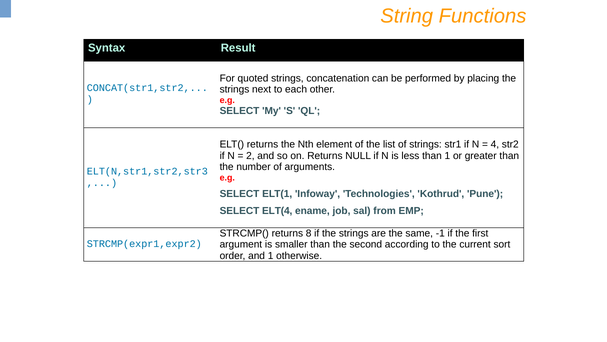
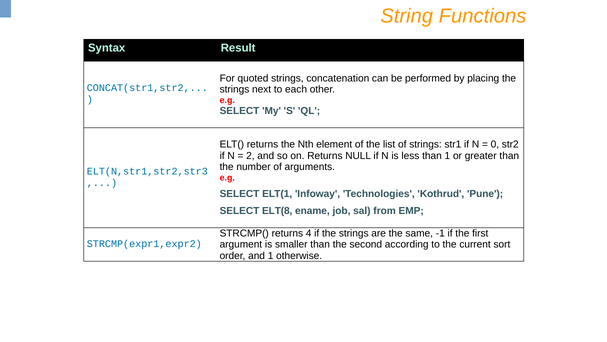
4: 4 -> 0 (495, 144)
ELT(4: ELT(4 -> ELT(8 (277, 210)
8: 8 -> 4 (309, 233)
